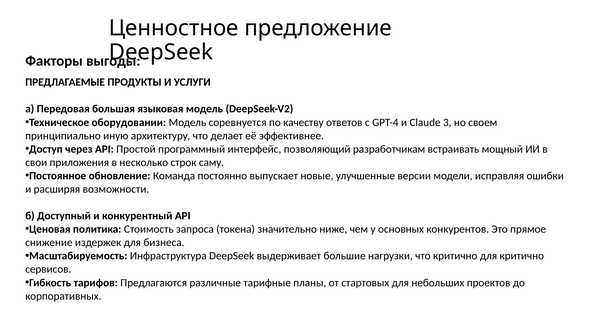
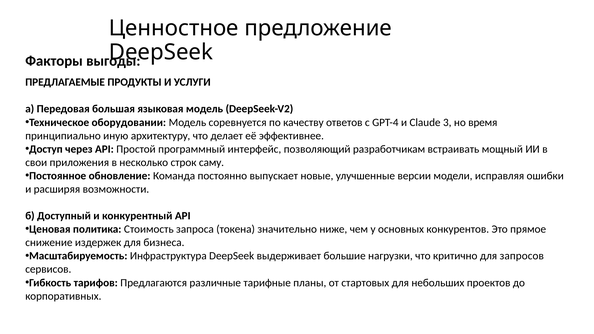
своем: своем -> время (483, 122)
для критично: критично -> запросов (522, 256)
